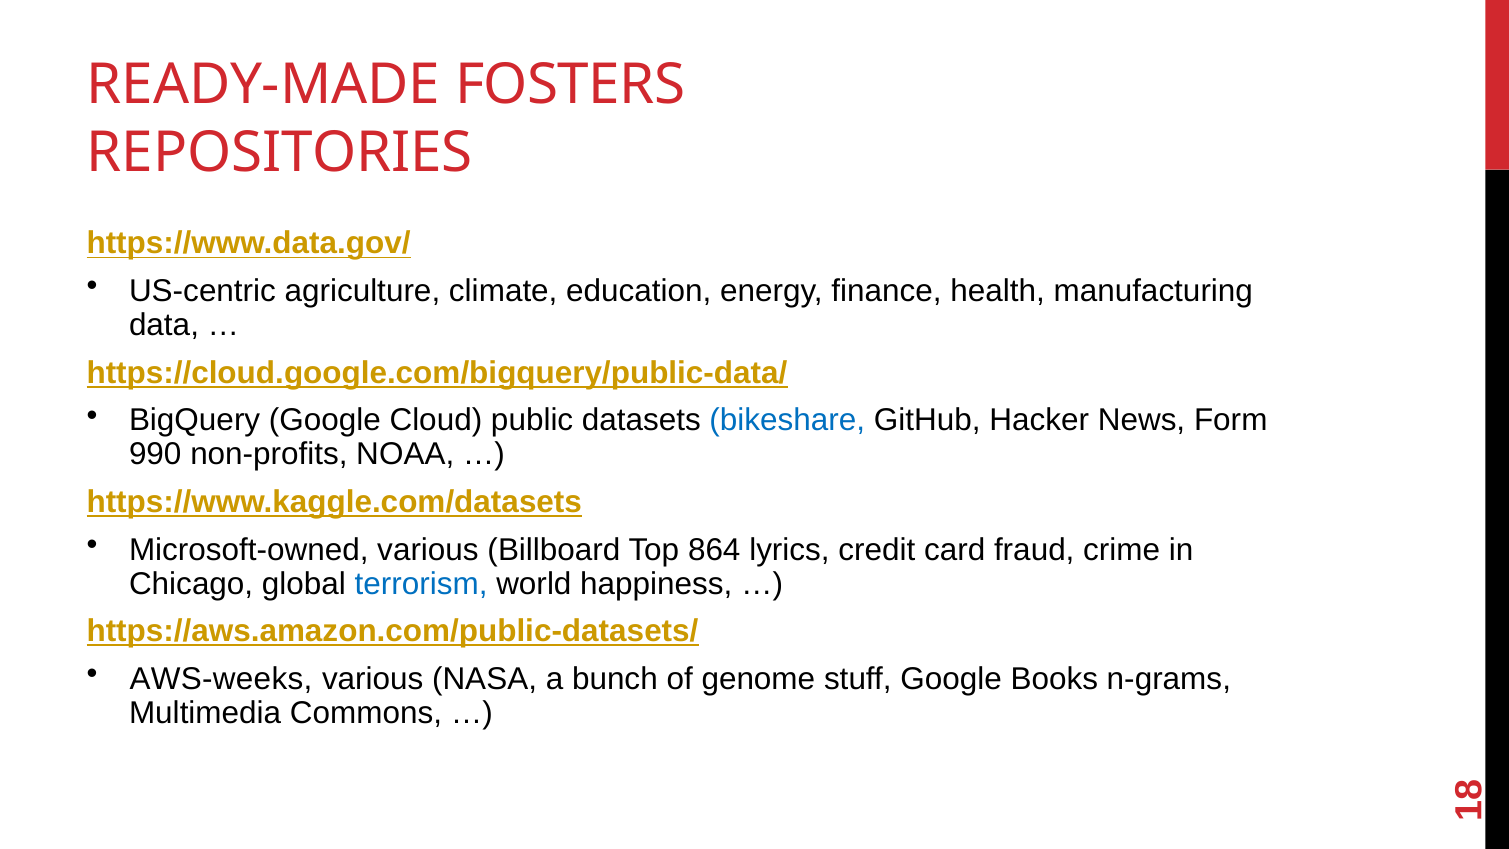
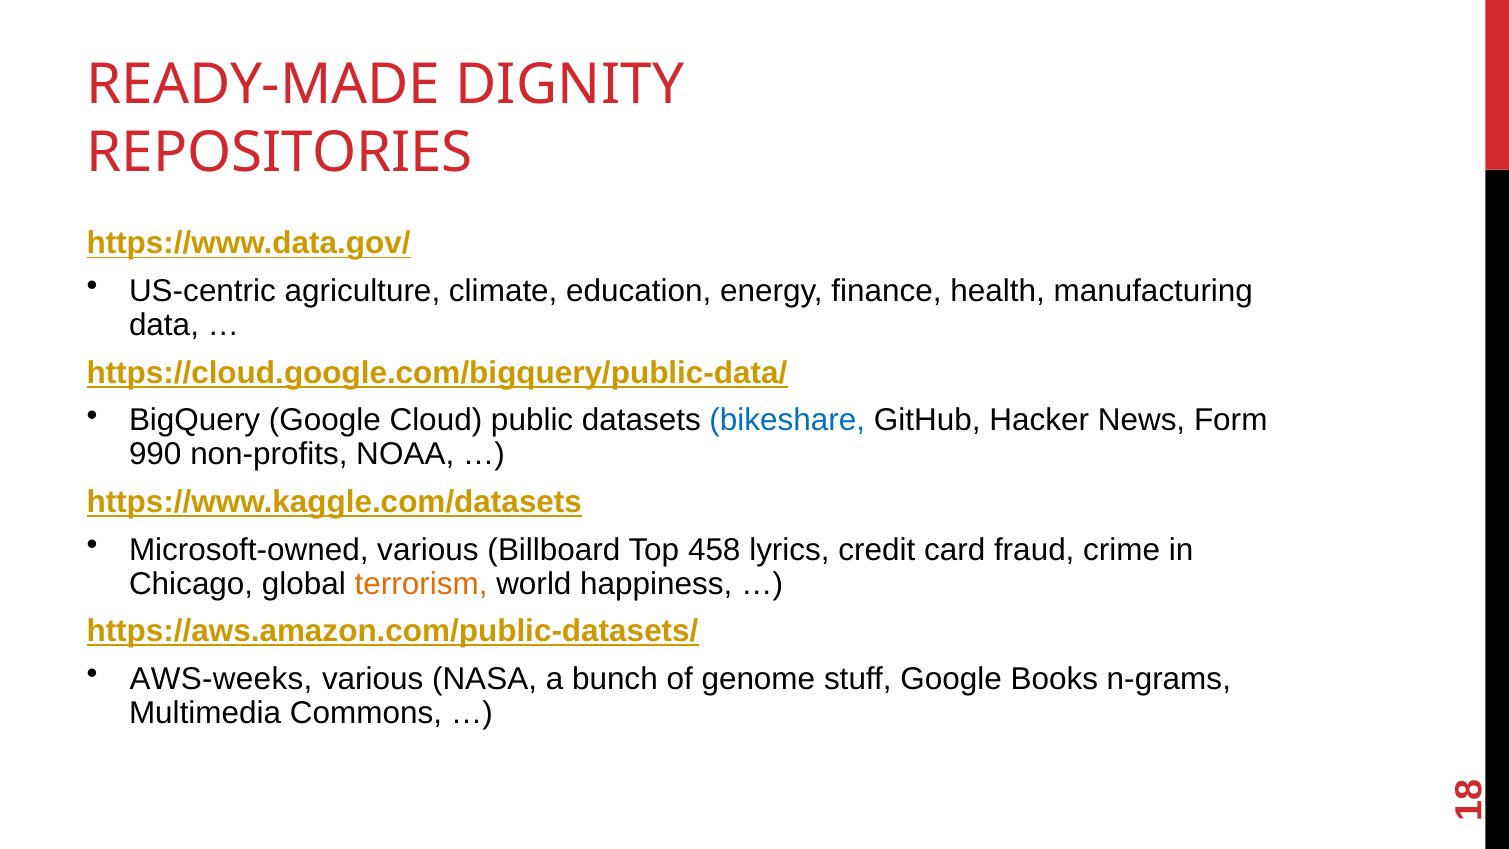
FOSTERS: FOSTERS -> DIGNITY (570, 85)
864: 864 -> 458 (714, 550)
terrorism colour: blue -> orange (421, 584)
